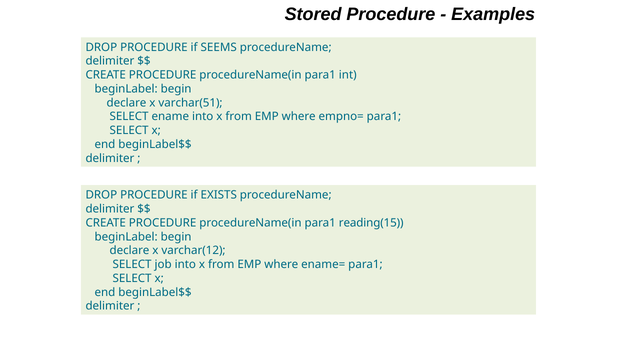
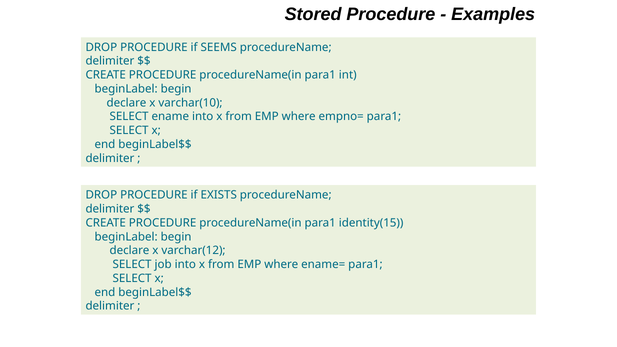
varchar(51: varchar(51 -> varchar(10 (191, 103)
reading(15: reading(15 -> identity(15 (371, 223)
